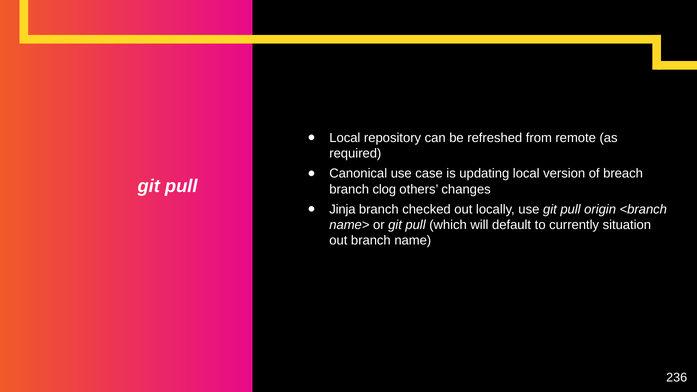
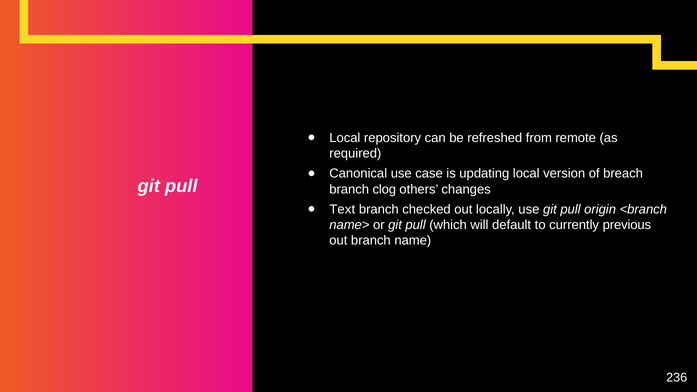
Jinja: Jinja -> Text (342, 209)
situation: situation -> previous (627, 225)
